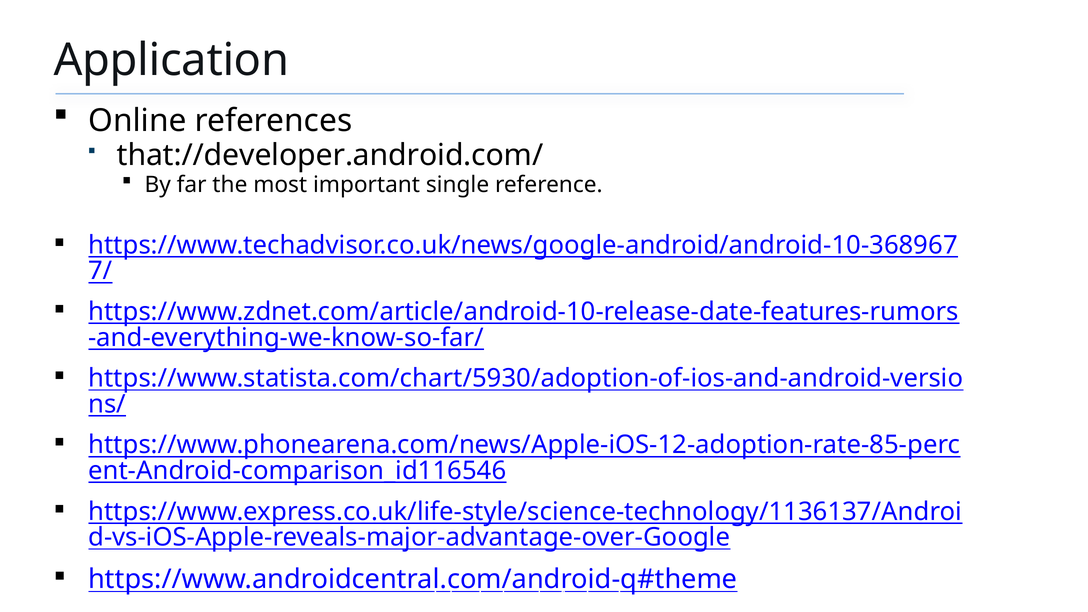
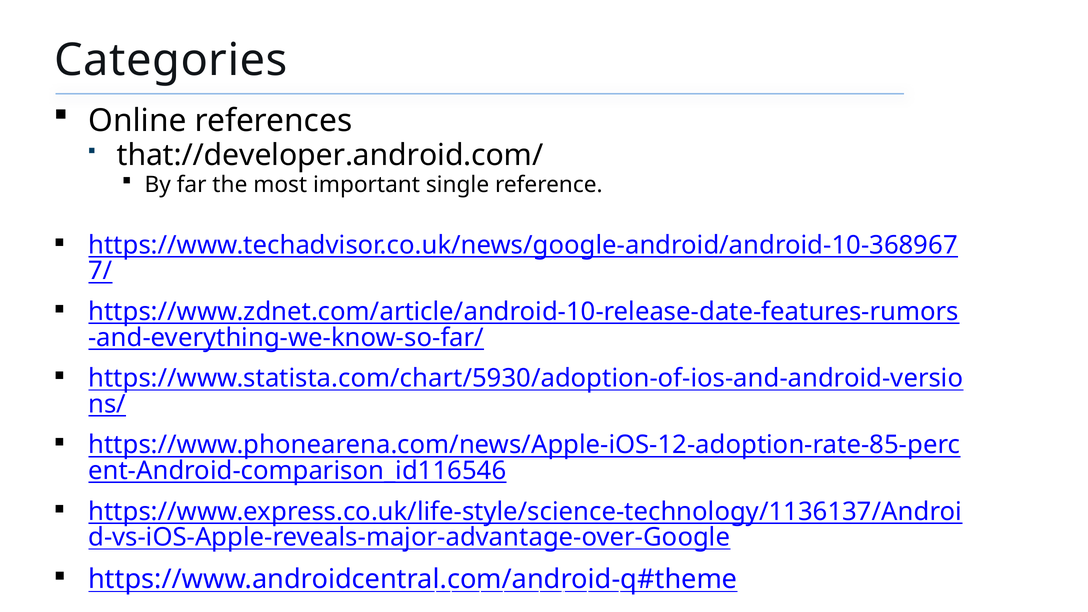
Application: Application -> Categories (171, 60)
